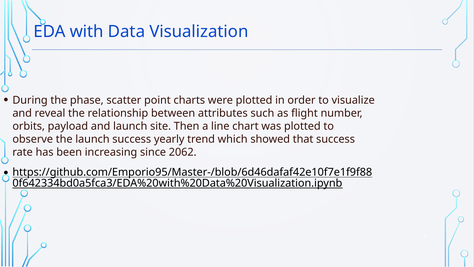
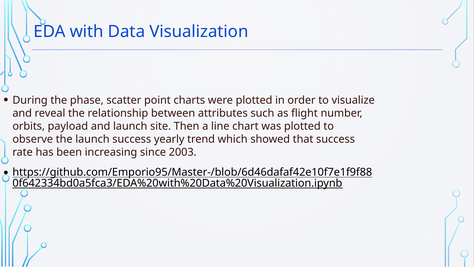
2062: 2062 -> 2003 (183, 152)
